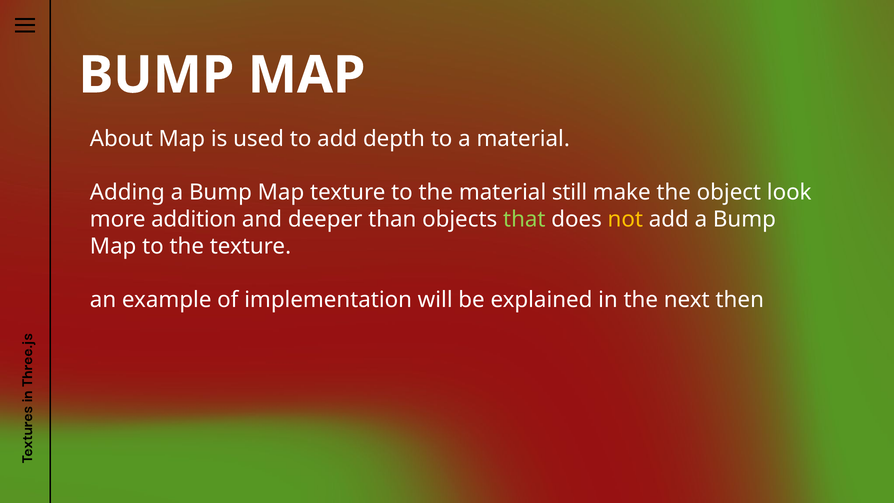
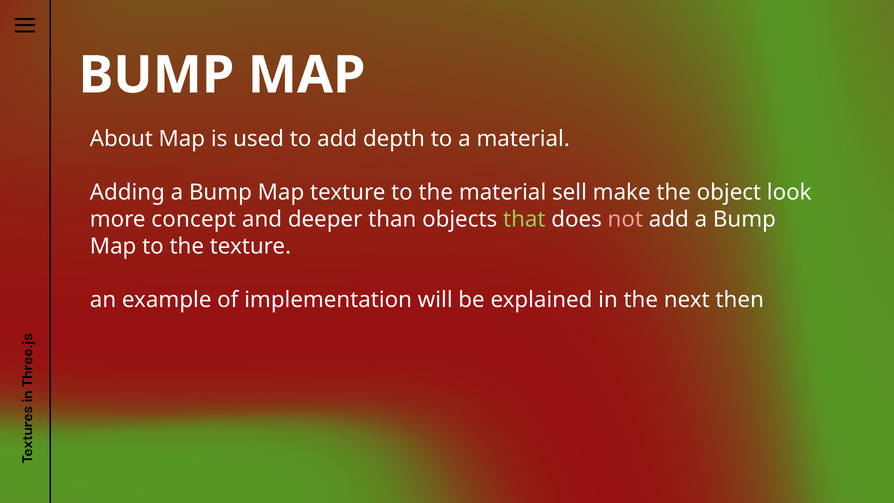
still: still -> sell (569, 193)
addition: addition -> concept (194, 219)
not colour: yellow -> pink (625, 219)
